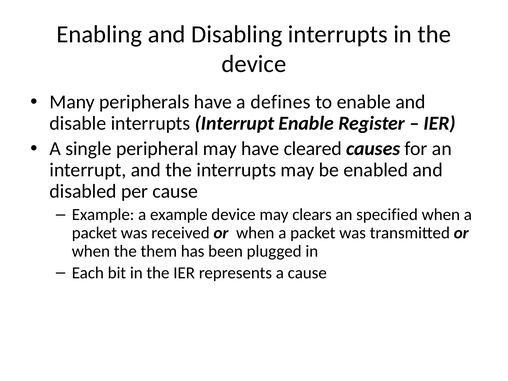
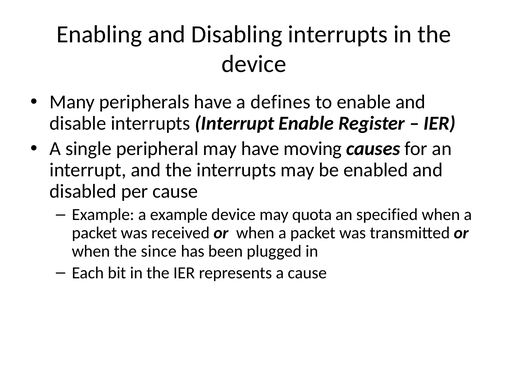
cleared: cleared -> moving (313, 149)
clears: clears -> quota (312, 215)
them: them -> since (159, 251)
